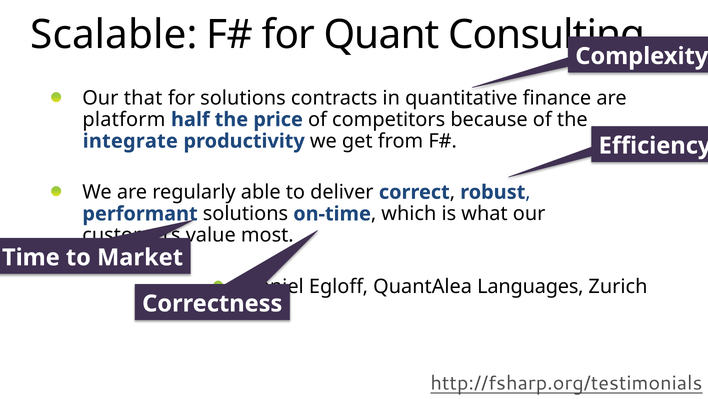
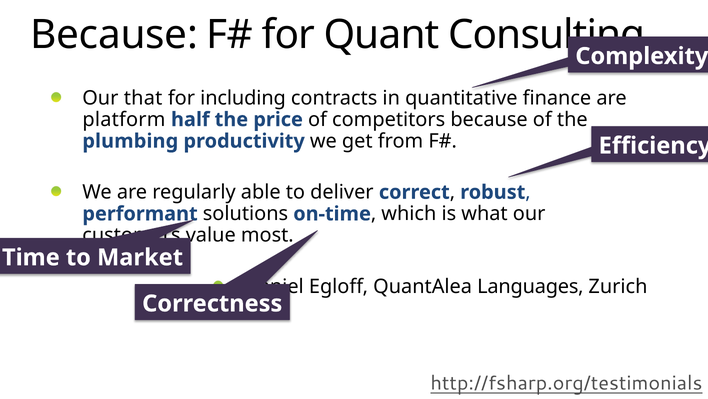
Scalable: Scalable -> Because (114, 35)
for solutions: solutions -> including (243, 98)
integrate: integrate -> plumbing (130, 141)
